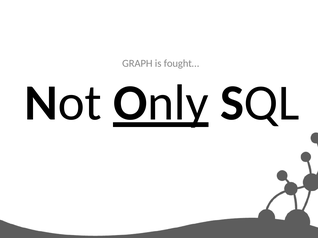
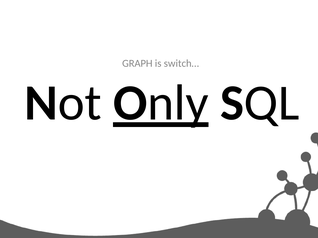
fought…: fought… -> switch… (181, 63)
